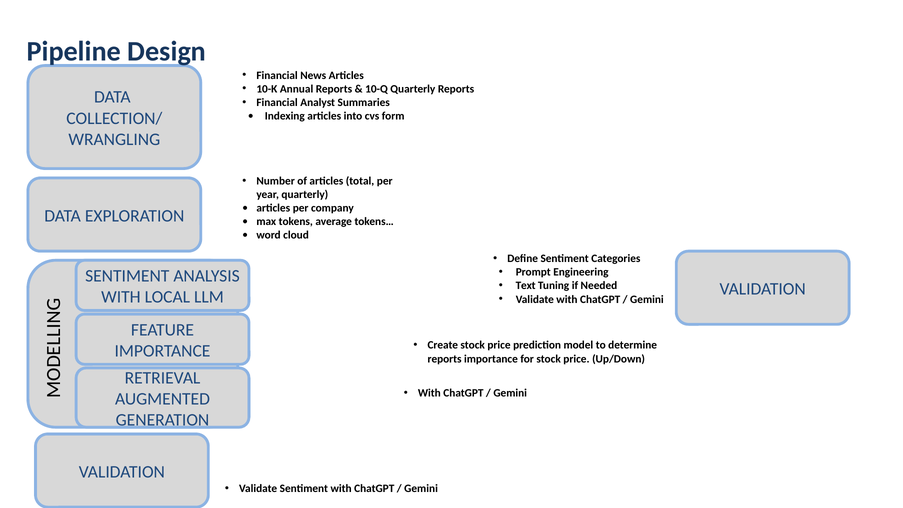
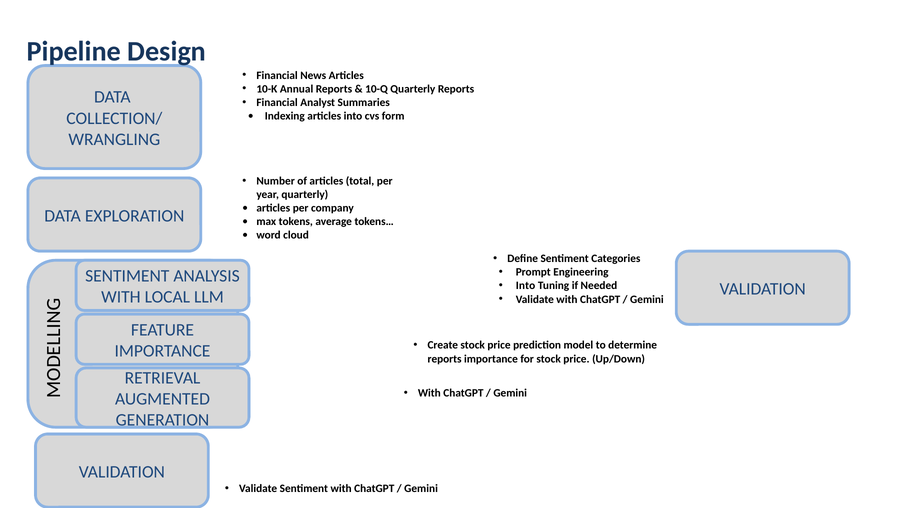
Text: Text -> Into (526, 286)
